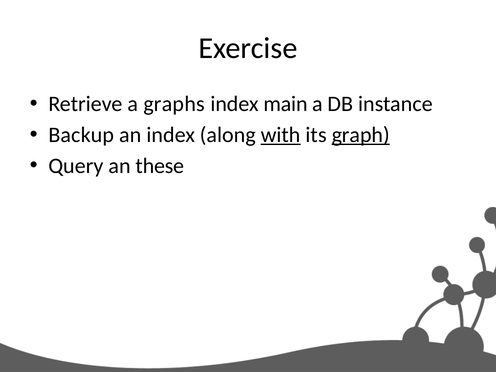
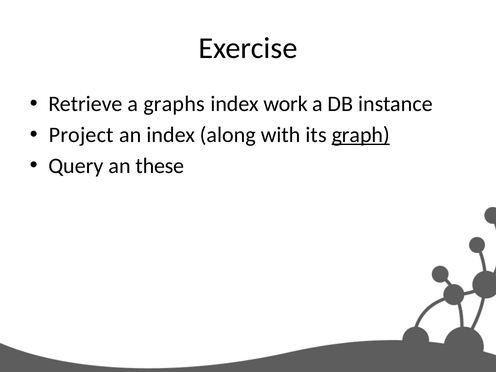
main: main -> work (286, 104)
Backup: Backup -> Project (81, 135)
with underline: present -> none (281, 135)
